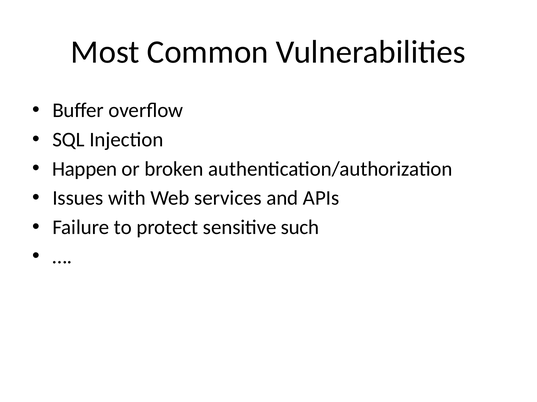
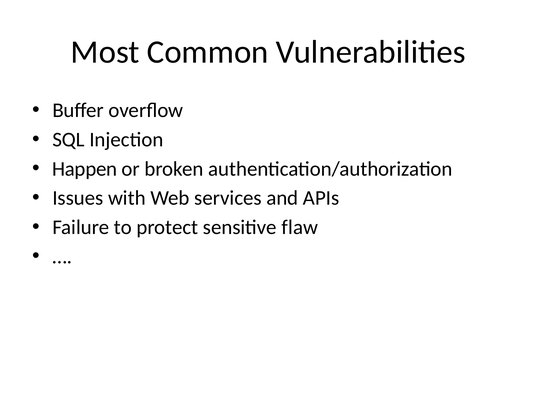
such: such -> flaw (300, 228)
